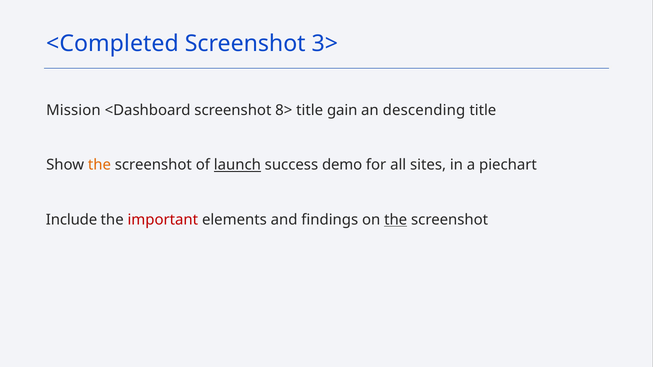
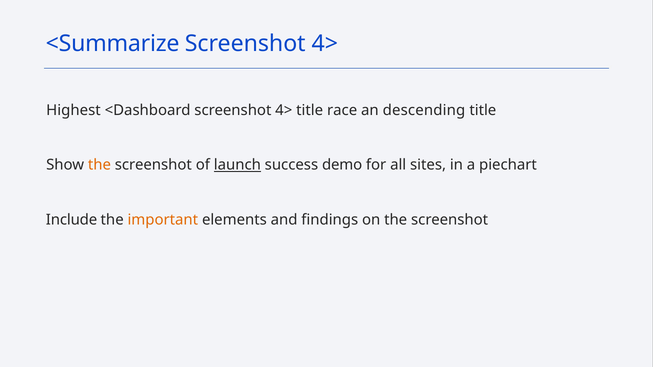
<Completed: <Completed -> <Summarize (113, 44)
3>: 3> -> 4> (325, 44)
Mission: Mission -> Highest (73, 110)
<Dashboard screenshot 8>: 8> -> 4> (284, 110)
gain: gain -> race (342, 110)
important colour: red -> orange (163, 220)
the underline: present -> none (396, 220)
